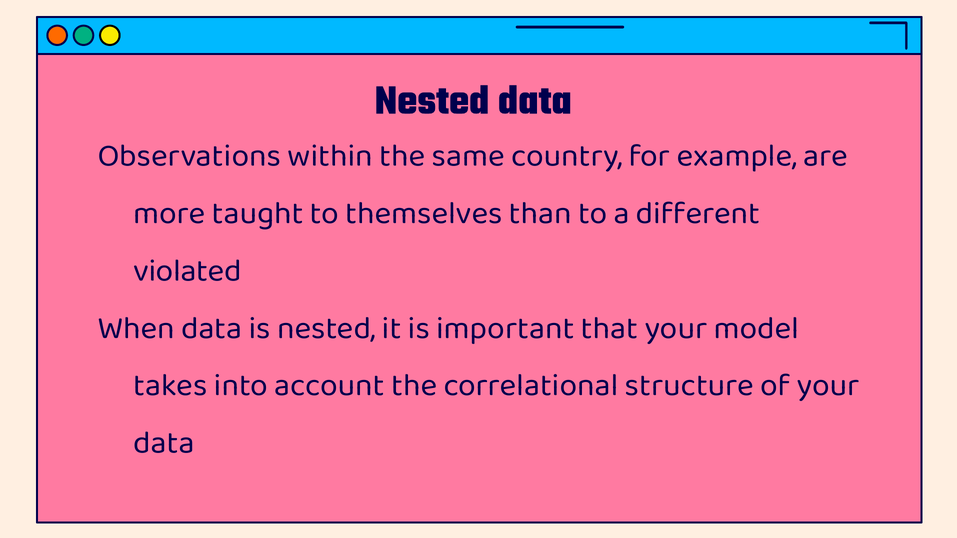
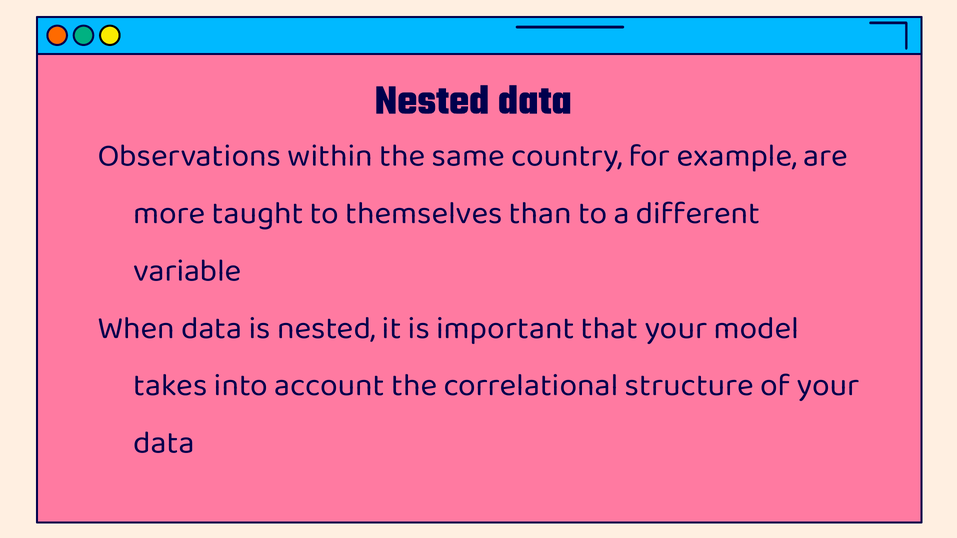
violated: violated -> variable (187, 270)
